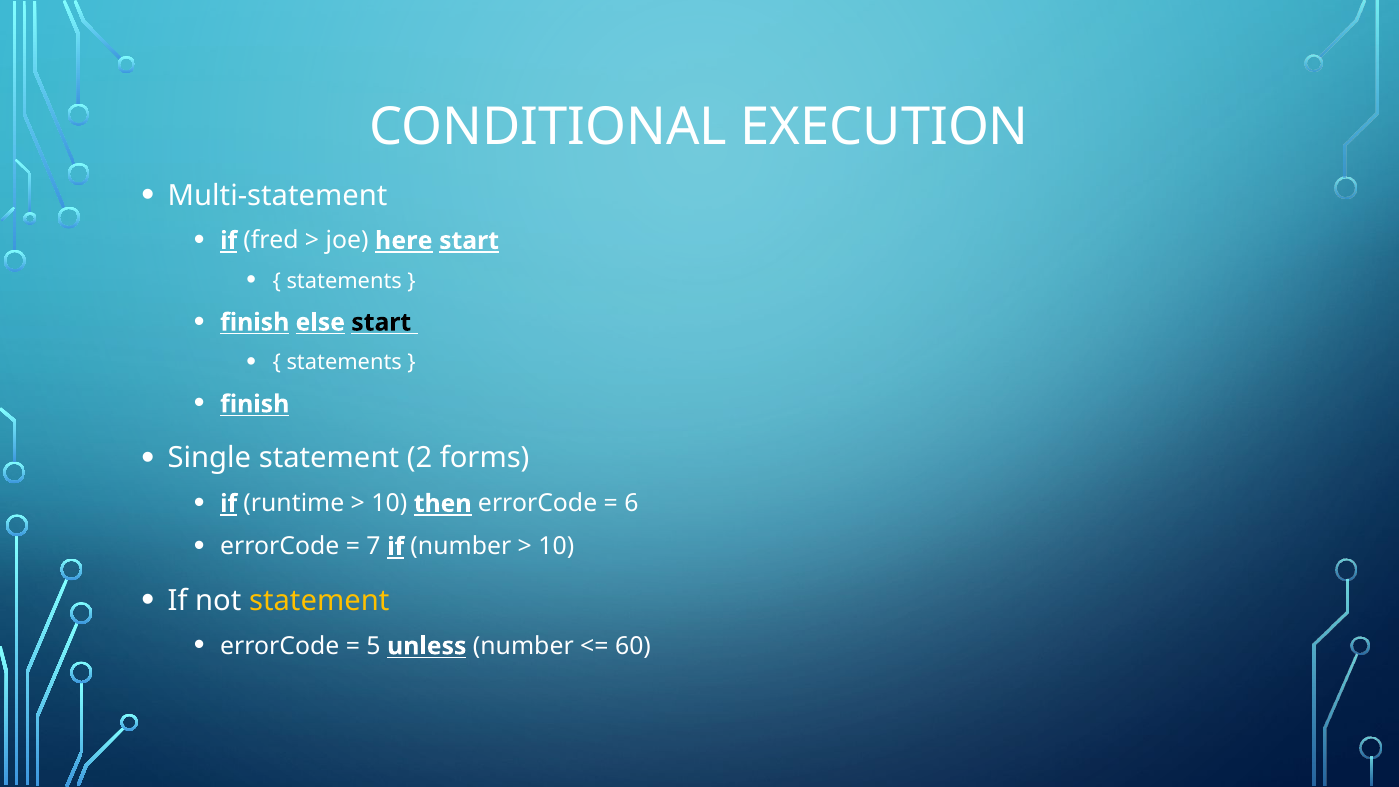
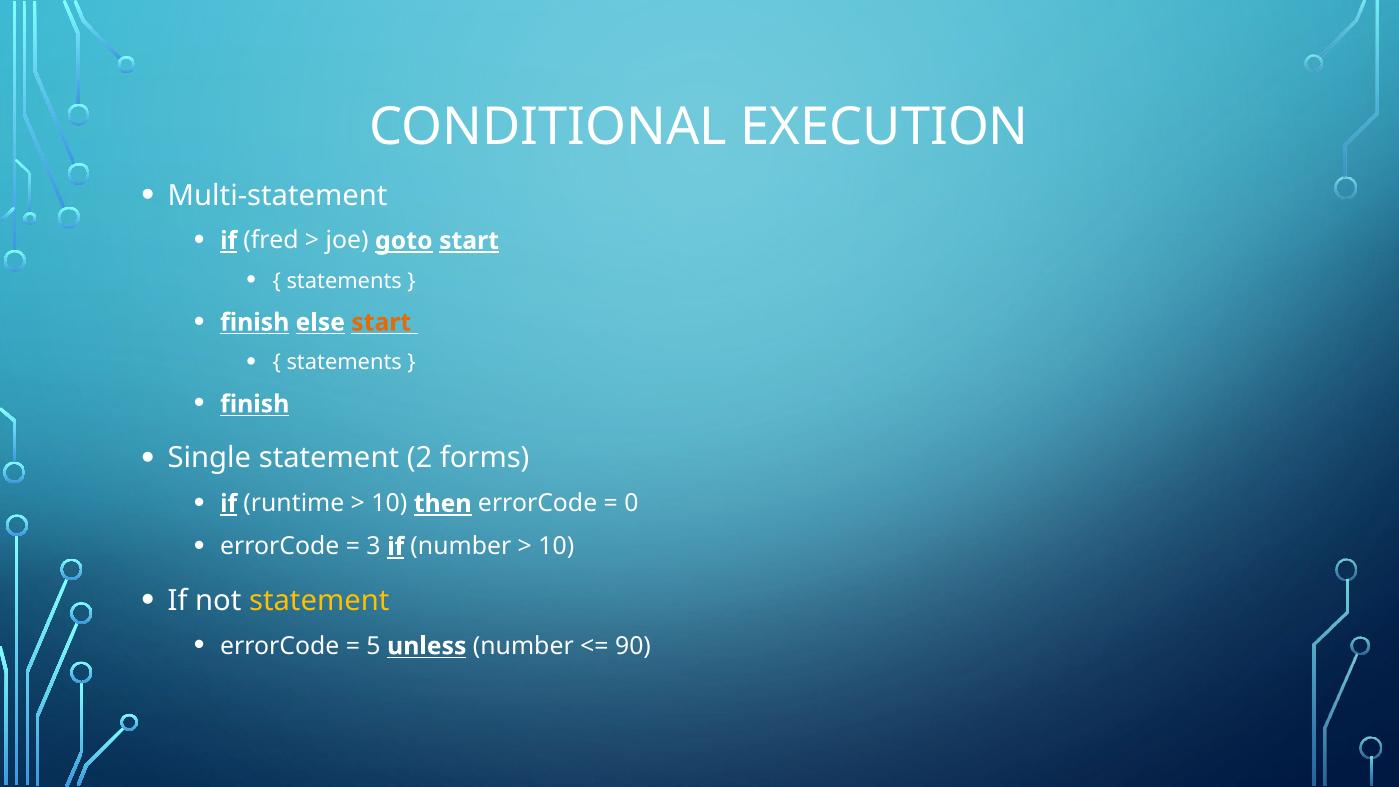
here: here -> goto (404, 241)
start colour: black -> orange (381, 322)
6: 6 -> 0 (631, 504)
7: 7 -> 3 (374, 547)
60: 60 -> 90 (633, 646)
